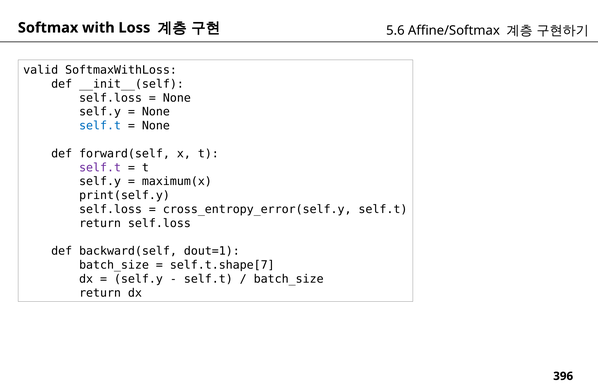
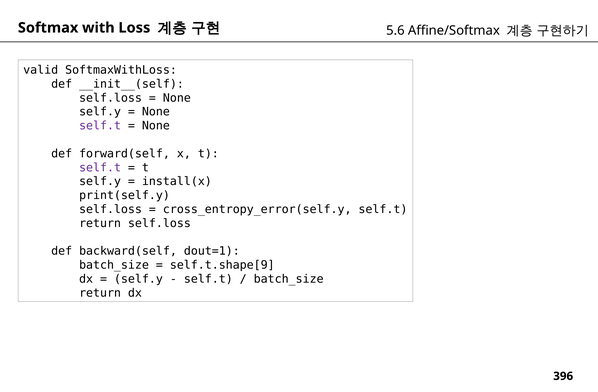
self.t colour: blue -> purple (100, 126)
maximum(x: maximum(x -> install(x (177, 182)
self.t.shape[7: self.t.shape[7 -> self.t.shape[9 (222, 266)
